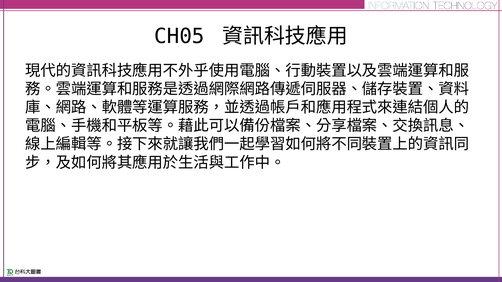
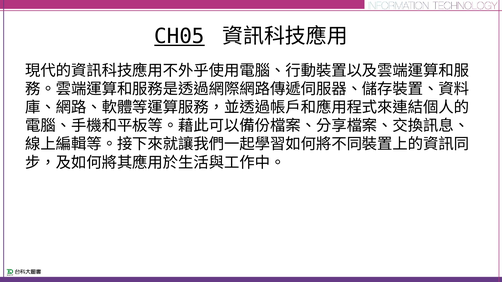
CH05 underline: none -> present (179, 36)
